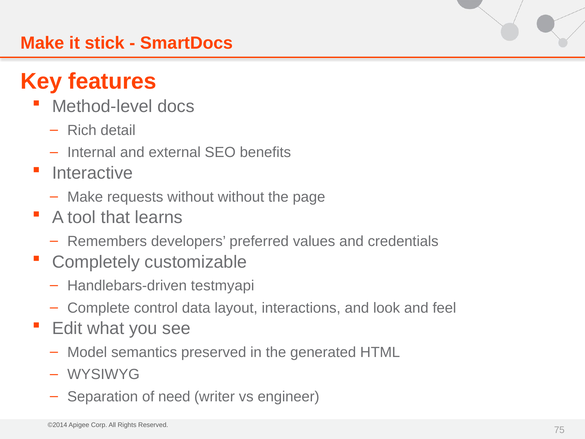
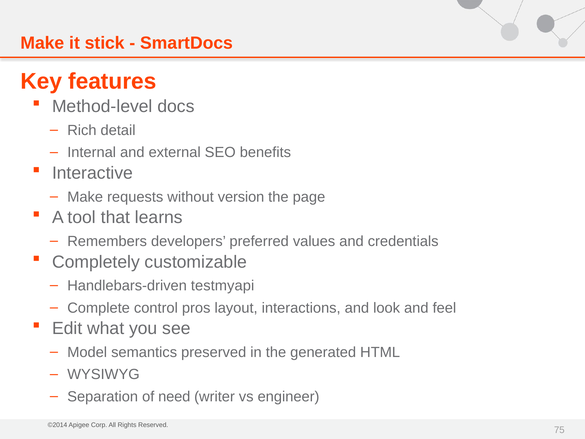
without without: without -> version (241, 197)
data: data -> pros (196, 308)
